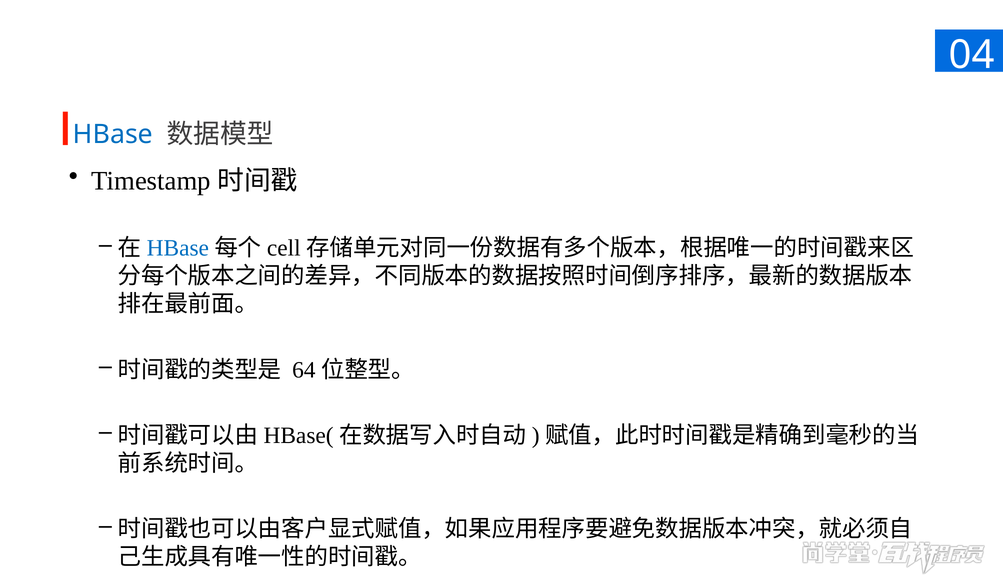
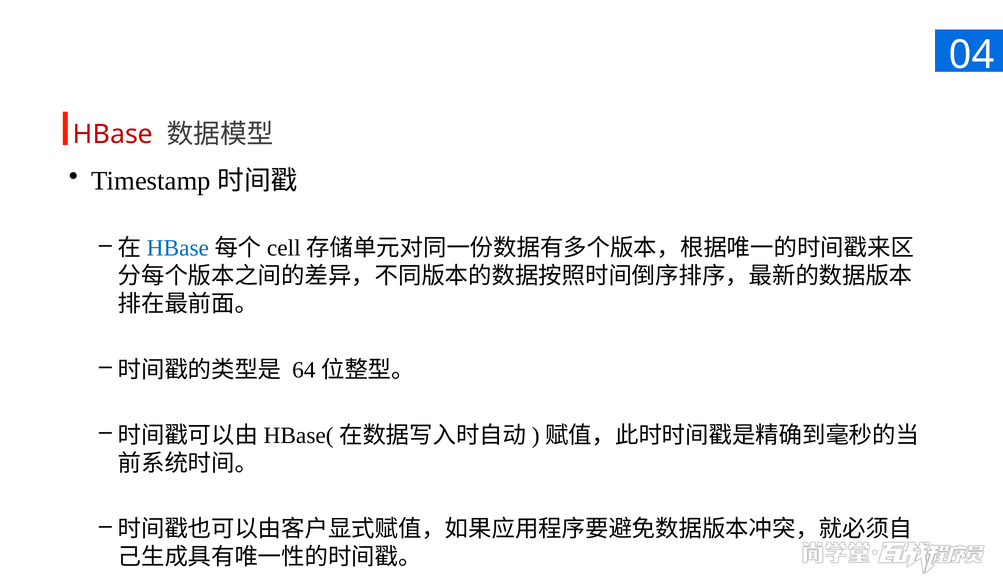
HBase colour: blue -> red (113, 135)
